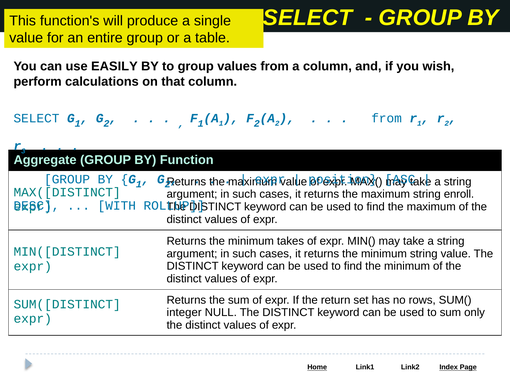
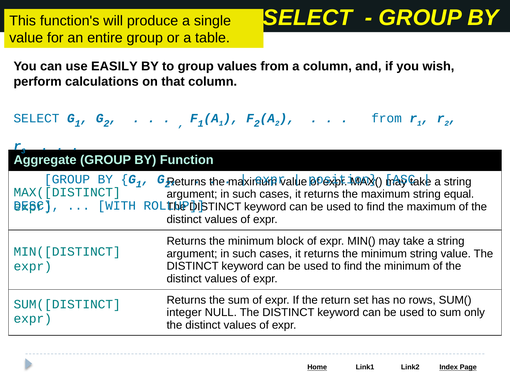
enroll: enroll -> equal (459, 194)
takes: takes -> block (290, 241)
